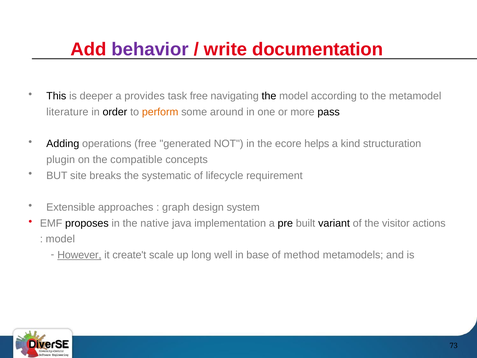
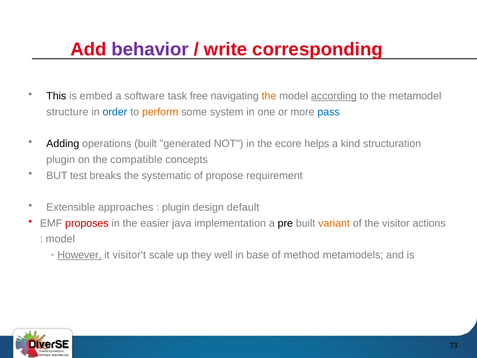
documentation: documentation -> corresponding (318, 49)
deeper: deeper -> embed (96, 96)
provides: provides -> software (145, 96)
the colour: black -> orange (269, 96)
according underline: none -> present (334, 96)
literature: literature -> structure (67, 112)
order colour: black -> blue (115, 112)
around: around -> system (227, 112)
pass colour: black -> blue (329, 112)
operations free: free -> built (146, 144)
site: site -> test (78, 175)
lifecycle: lifecycle -> propose (225, 175)
graph: graph -> plugin (176, 207)
system: system -> default (243, 207)
proposes colour: black -> red (87, 223)
native: native -> easier (155, 223)
variant colour: black -> orange (334, 223)
create't: create't -> visitor't (129, 255)
long: long -> they (201, 255)
